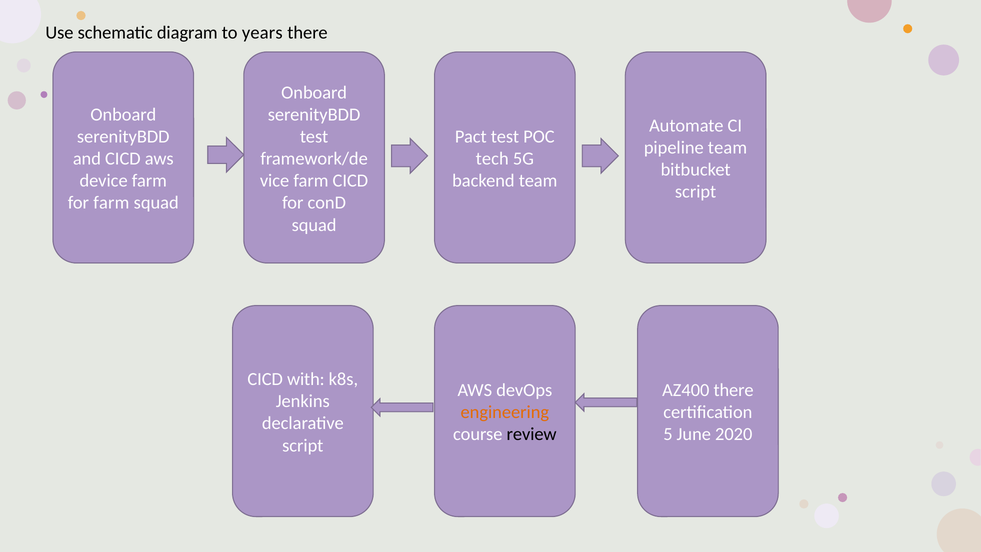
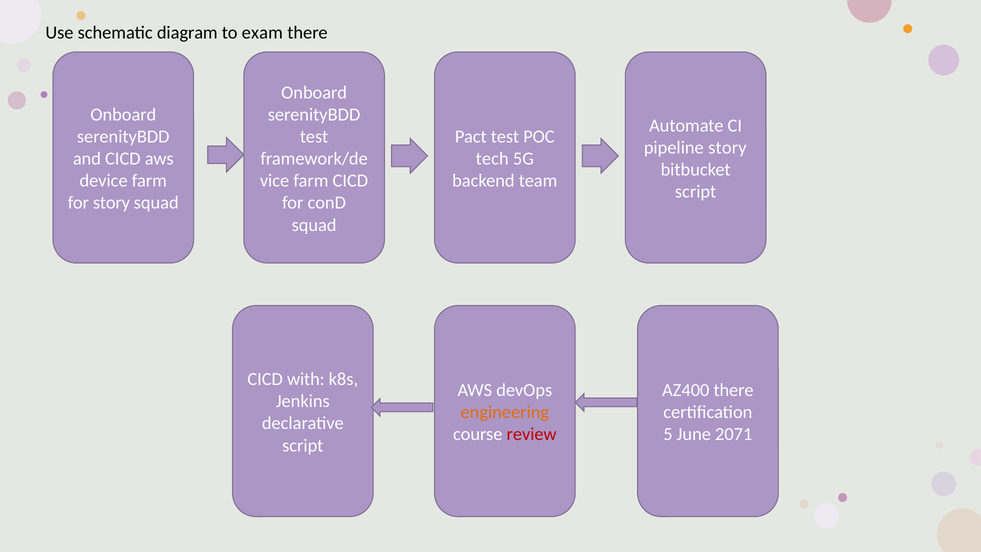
years: years -> exam (262, 33)
pipeline team: team -> story (727, 148)
for farm: farm -> story (111, 203)
review colour: black -> red (532, 434)
2020: 2020 -> 2071 (734, 434)
